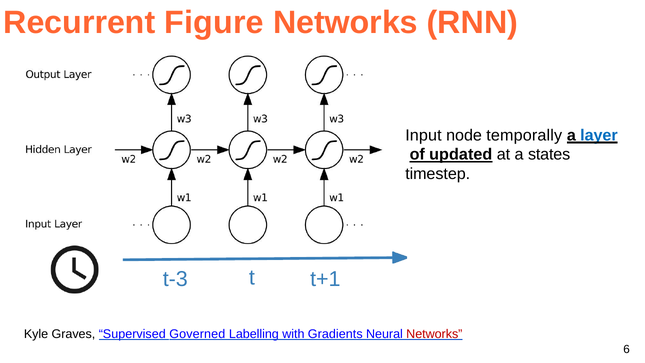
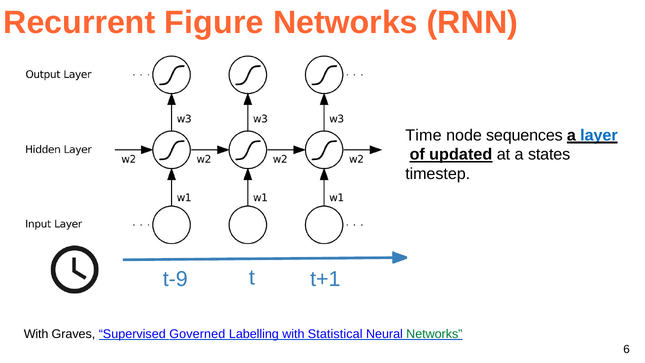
Input: Input -> Time (423, 135)
temporally: temporally -> sequences (524, 135)
t-3: t-3 -> t-9 (175, 279)
Kyle: Kyle -> With (36, 334)
Gradients: Gradients -> Statistical (335, 334)
Networks colour: red -> green (434, 334)
